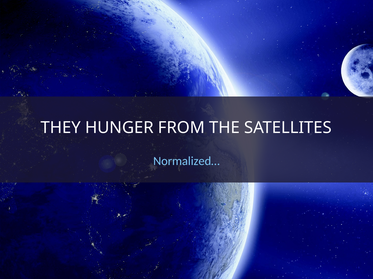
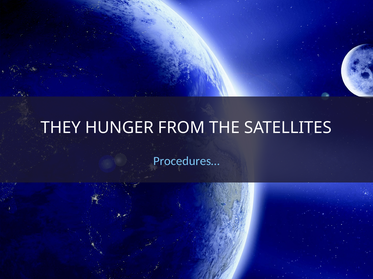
Normalized…: Normalized… -> Procedures… (186, 161)
